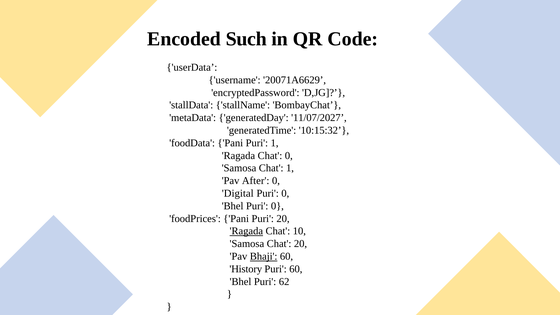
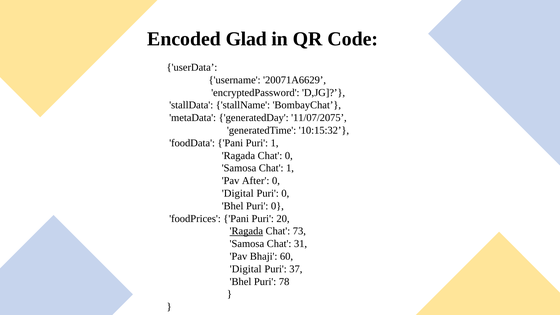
Such: Such -> Glad (246, 39)
11/07/2027: 11/07/2027 -> 11/07/2075 (319, 118)
10: 10 -> 73 (299, 231)
Chat 20: 20 -> 31 (301, 244)
Bhaji underline: present -> none (264, 256)
History: History -> Digital (246, 269)
Puri 60: 60 -> 37 (296, 269)
62: 62 -> 78 (284, 282)
